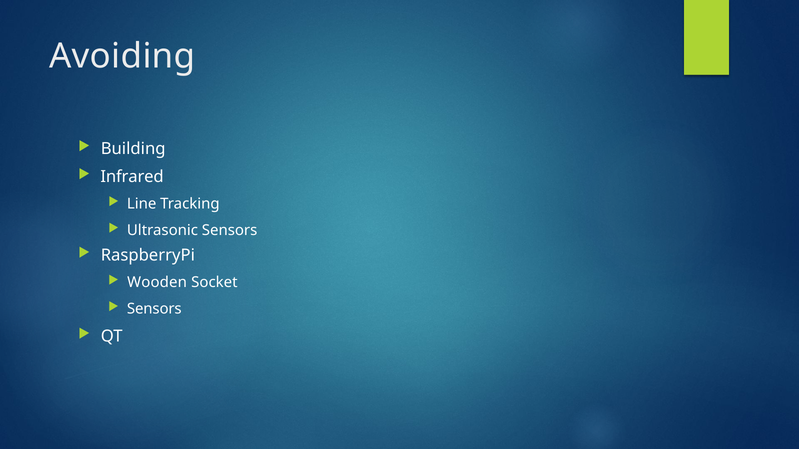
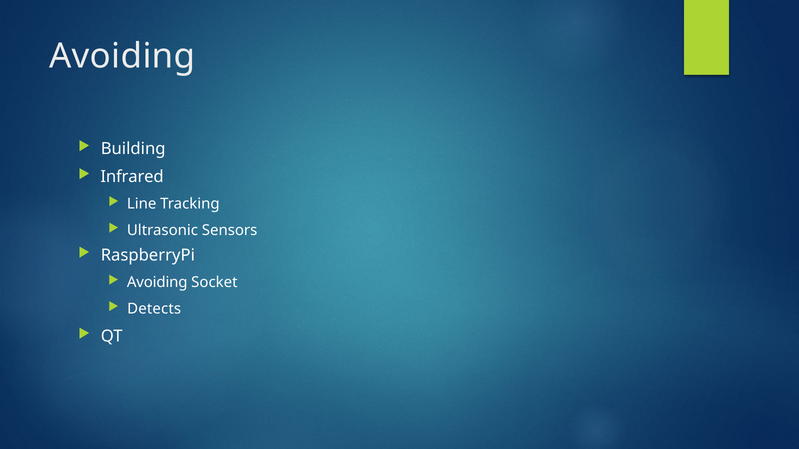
Wooden: Wooden -> Avoiding (157, 283)
Sensors: Sensors -> Detects (154, 309)
